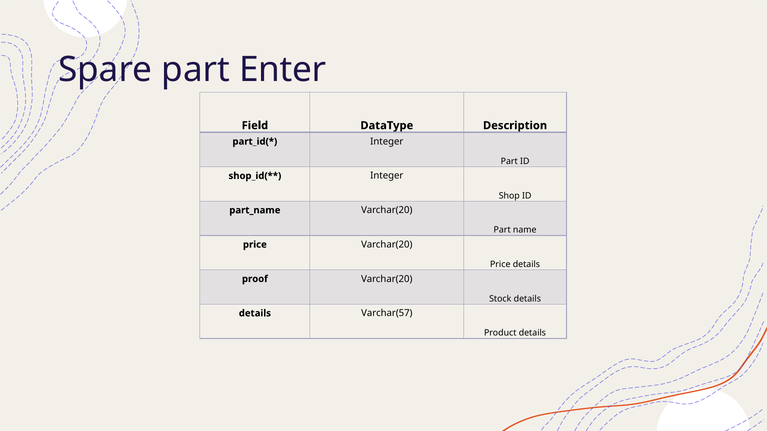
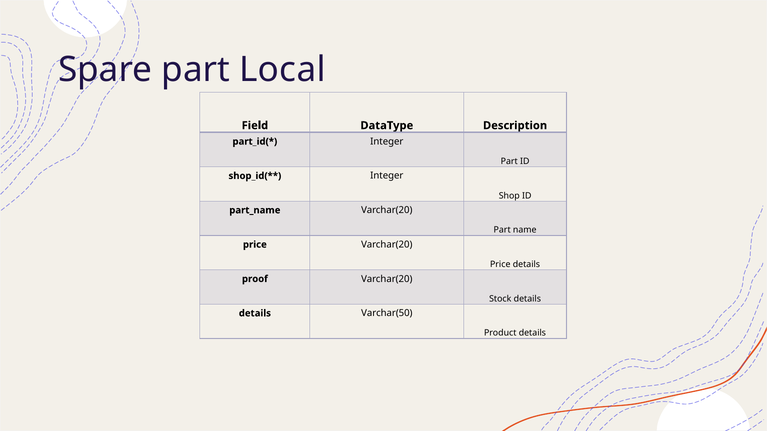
Enter: Enter -> Local (282, 70)
Varchar(57: Varchar(57 -> Varchar(50 (387, 314)
